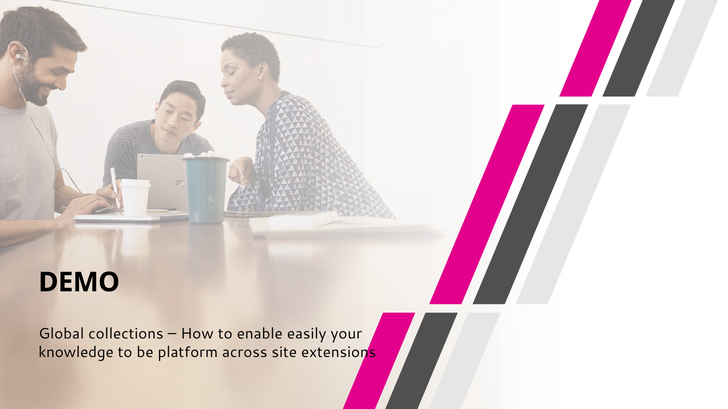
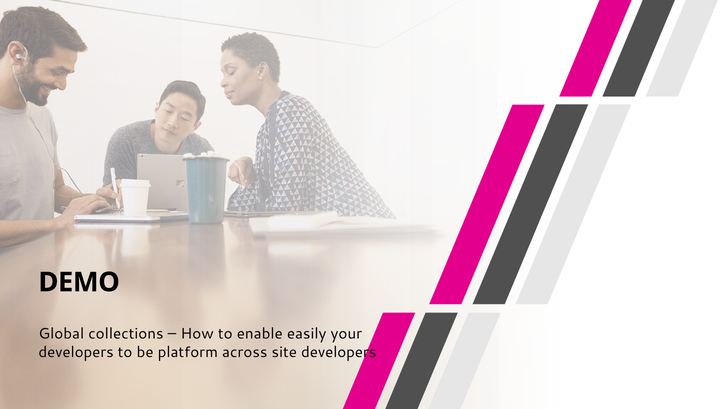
knowledge: knowledge -> developers (76, 353)
site extensions: extensions -> developers (339, 353)
